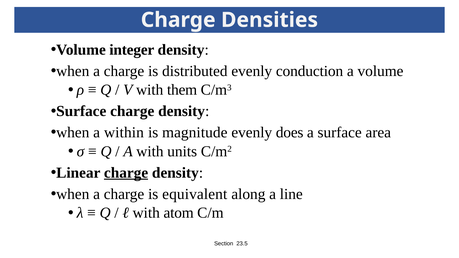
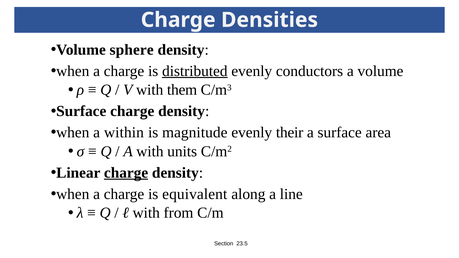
integer: integer -> sphere (132, 50)
distributed underline: none -> present (195, 71)
conduction: conduction -> conductors (310, 71)
does: does -> their (290, 133)
atom: atom -> from (179, 213)
